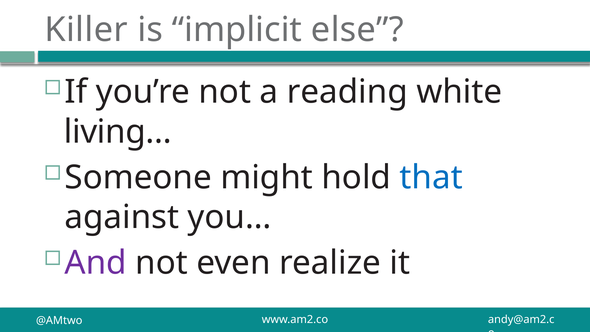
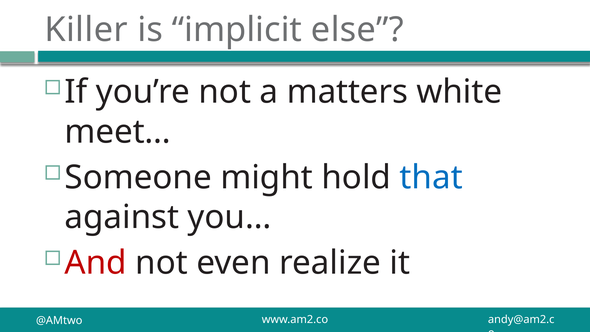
reading: reading -> matters (347, 92)
living…: living… -> meet… (118, 132)
And colour: purple -> red (96, 263)
